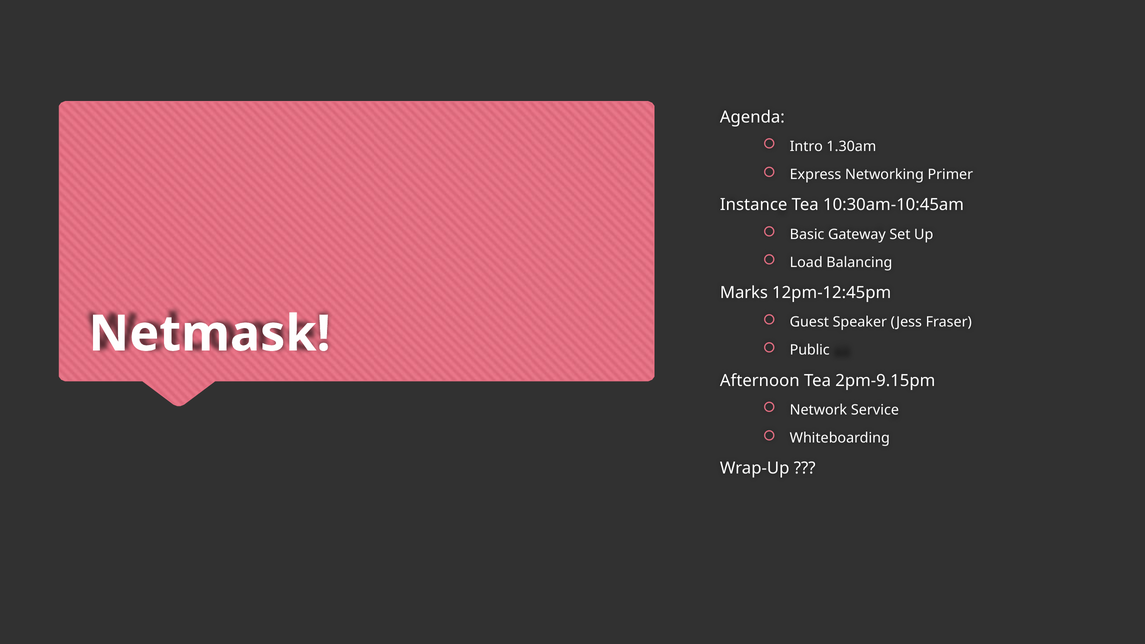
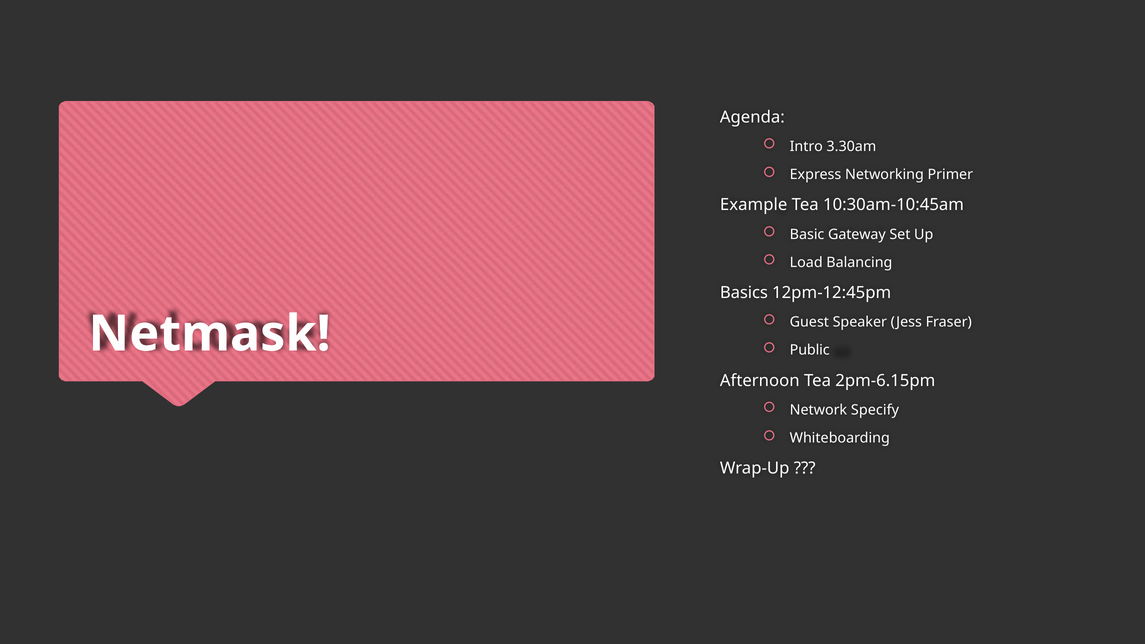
1.30am: 1.30am -> 3.30am (851, 146)
Instance: Instance -> Example (754, 205)
Marks: Marks -> Basics (744, 293)
2pm-9.15pm: 2pm-9.15pm -> 2pm-6.15pm (885, 381)
Service: Service -> Specify (875, 410)
